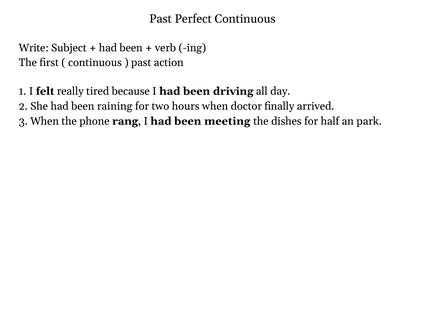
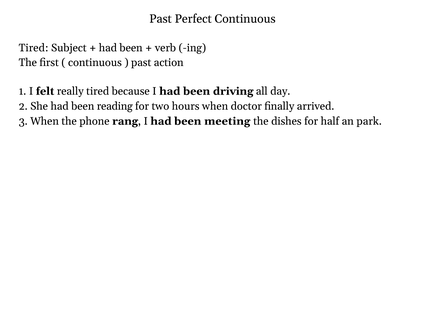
Write: Write -> Tired (34, 48)
raining: raining -> reading (115, 106)
